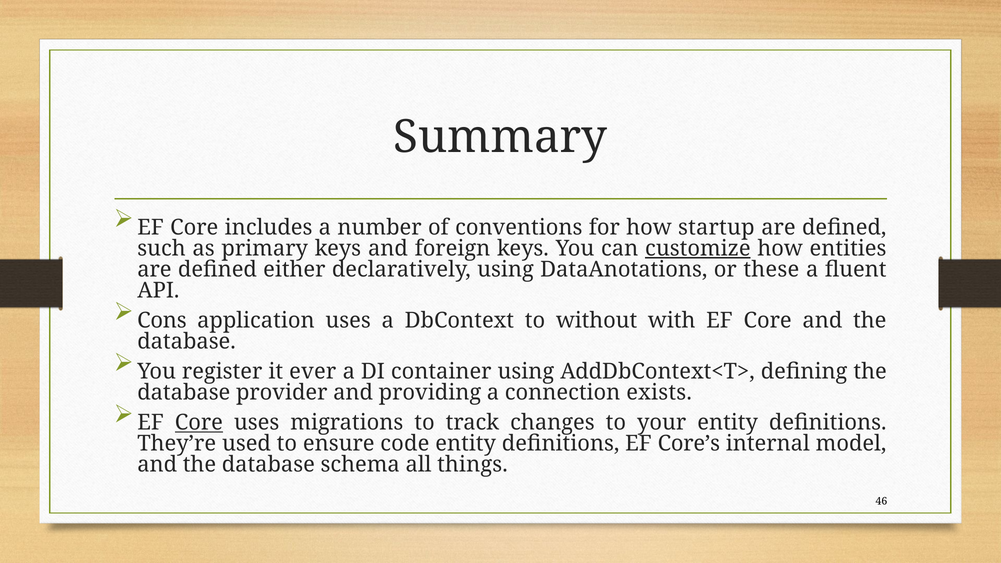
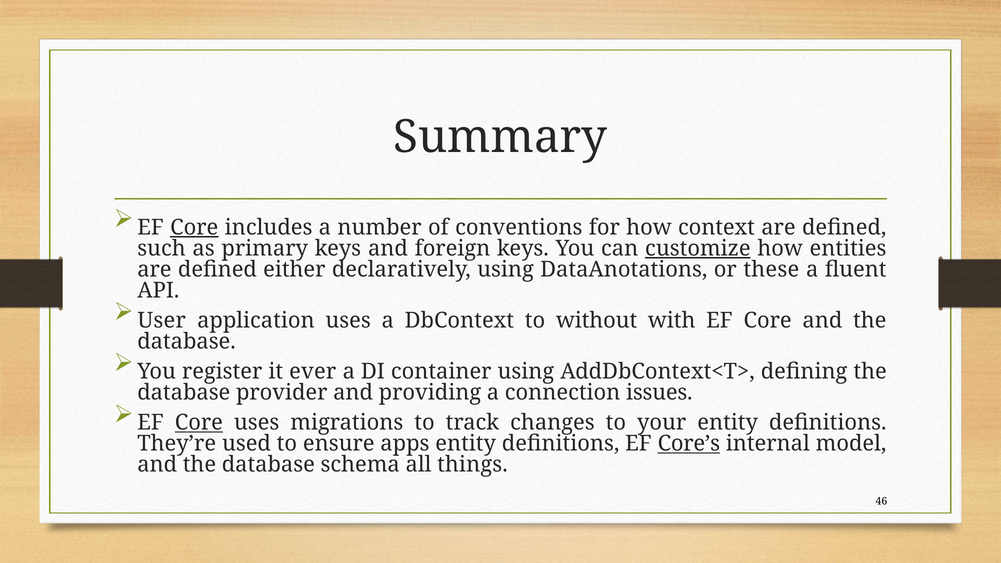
Core underline: none -> present (194, 227)
startup: startup -> context (716, 227)
Cons: Cons -> User (162, 321)
exists: exists -> issues (659, 393)
code: code -> apps (405, 444)
Core’s underline: none -> present (689, 444)
